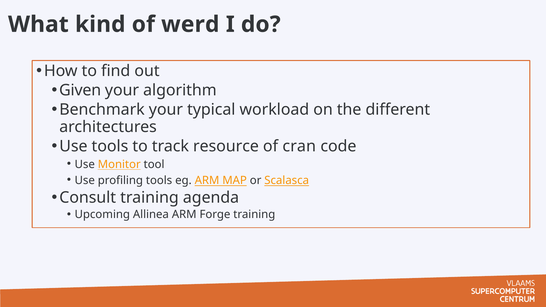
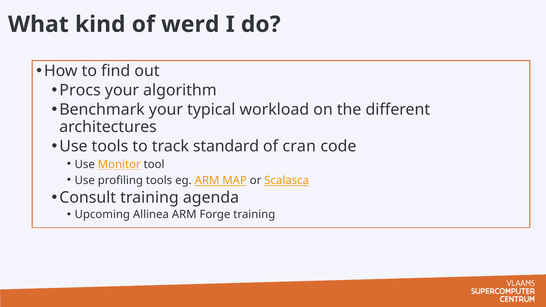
Given: Given -> Procs (80, 90)
resource: resource -> standard (226, 146)
